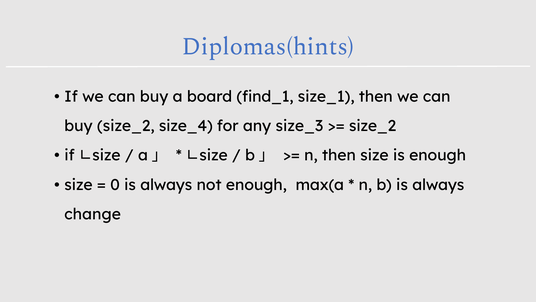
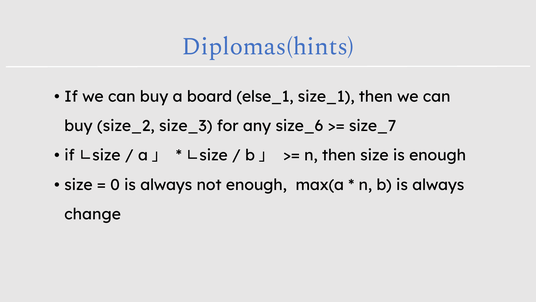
find_1: find_1 -> else_1 (265, 97)
size_4: size_4 -> size_3 (186, 126)
size_3: size_3 -> size_6 (299, 126)
size_2: size_2 -> size_7 (373, 126)
